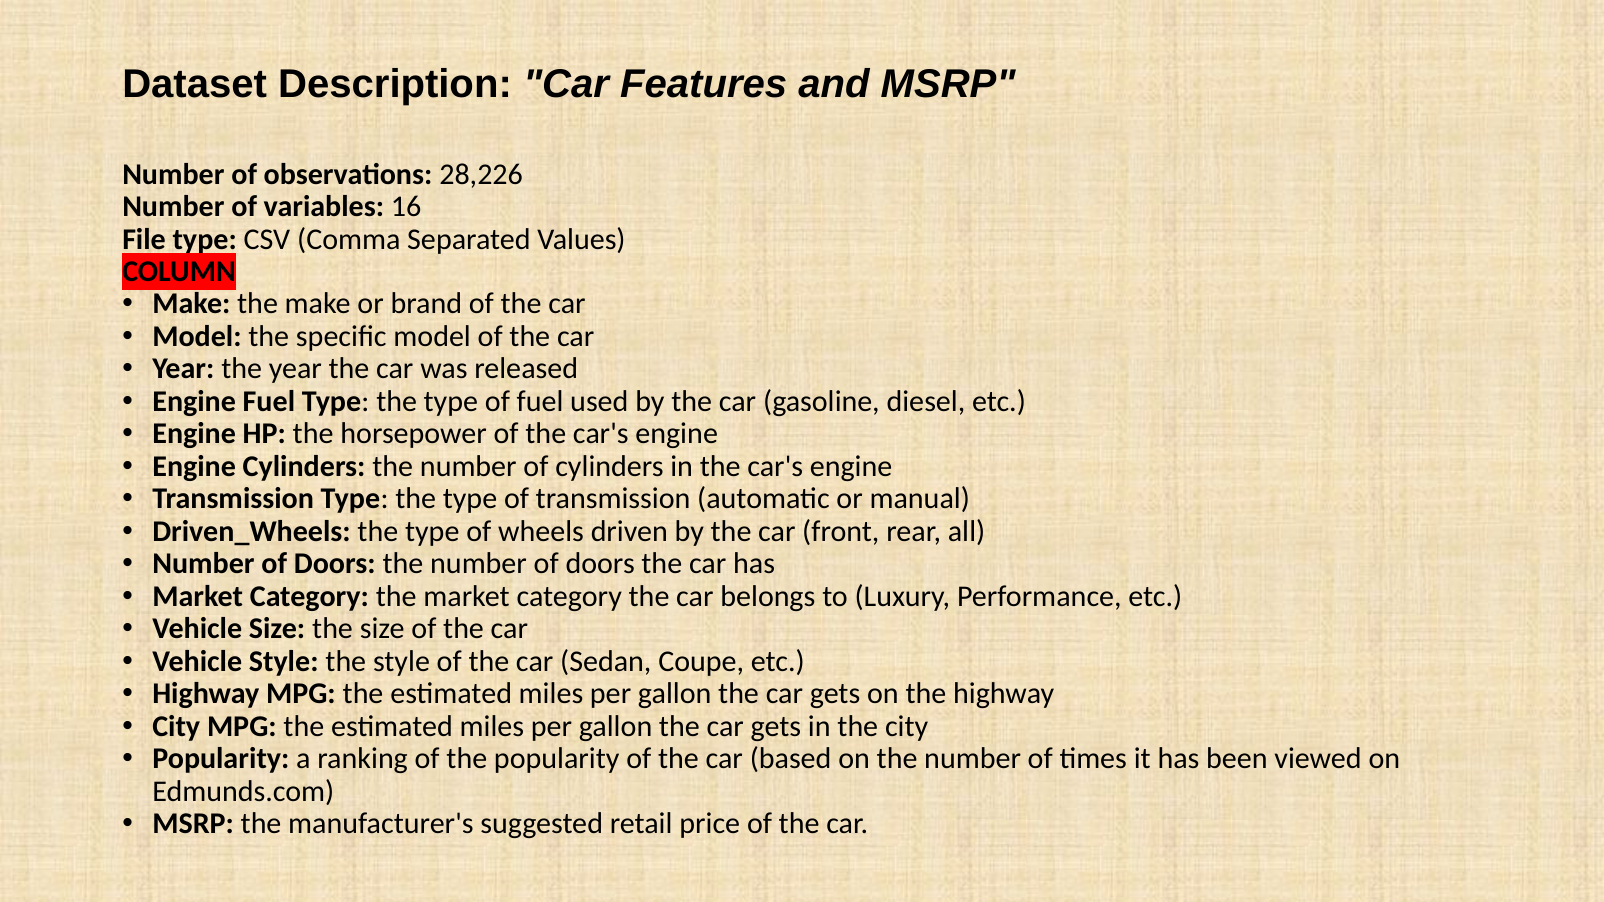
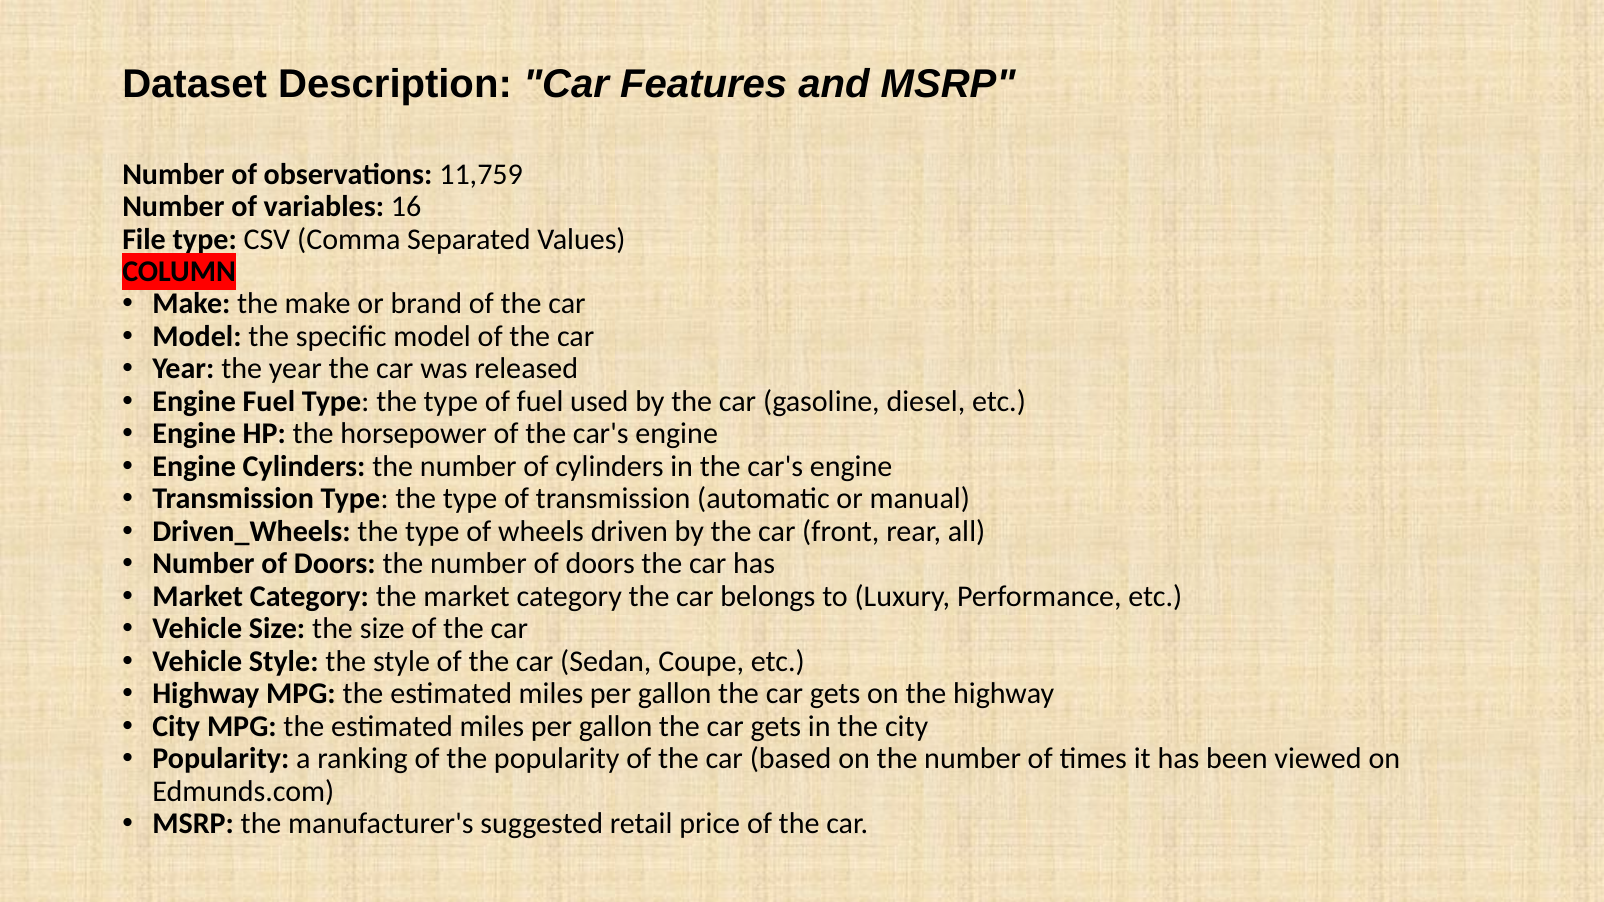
28,226: 28,226 -> 11,759 (481, 174)
